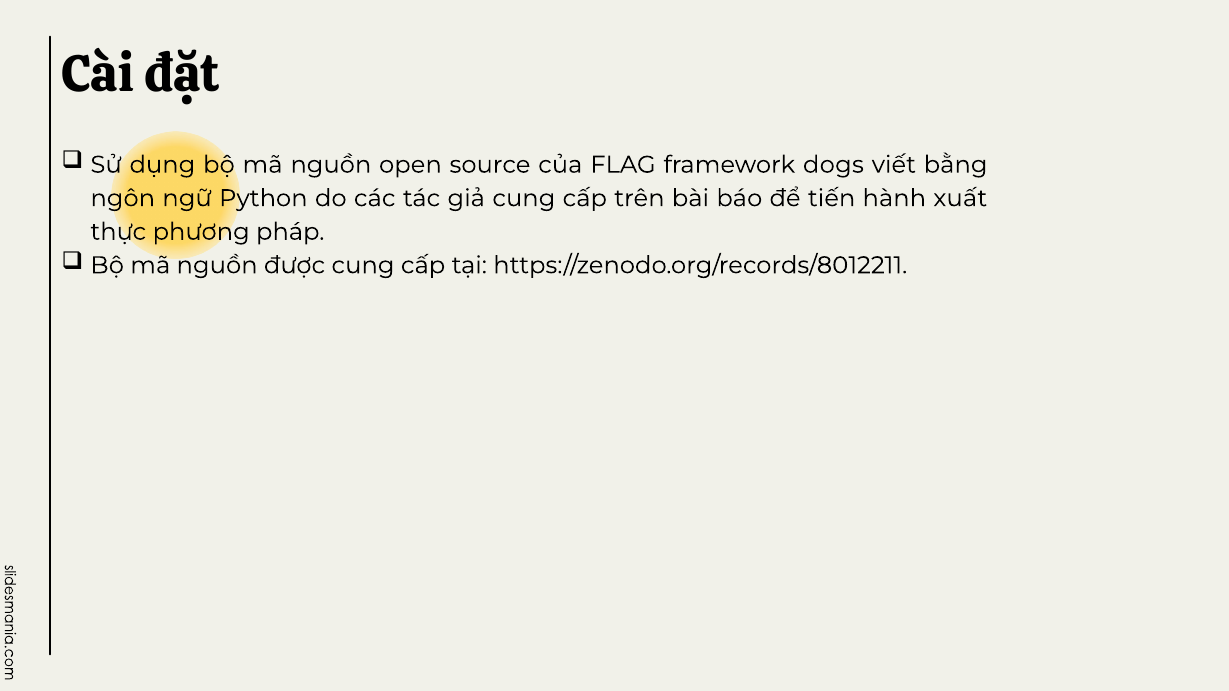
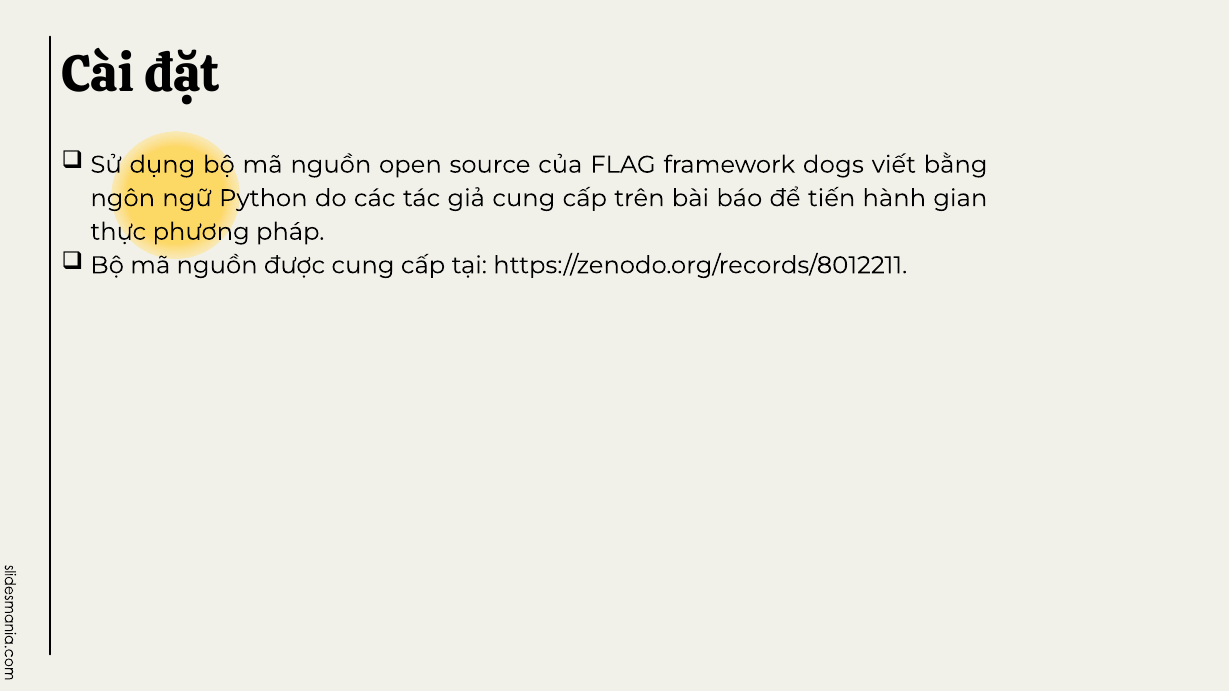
xuất: xuất -> gian (960, 198)
